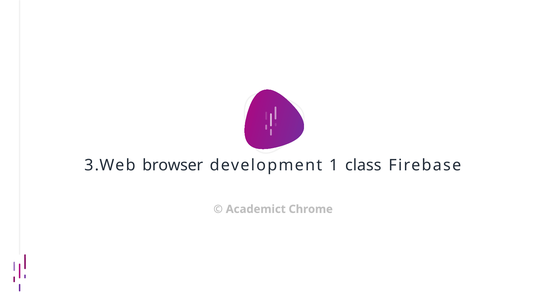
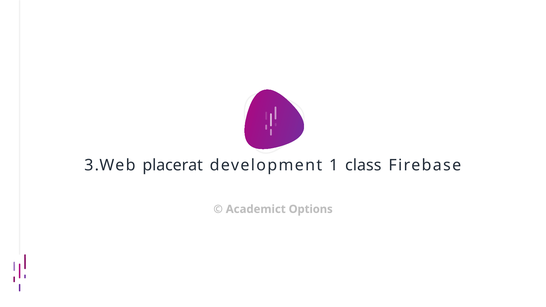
browser: browser -> placerat (173, 165)
Chrome: Chrome -> Options (311, 209)
